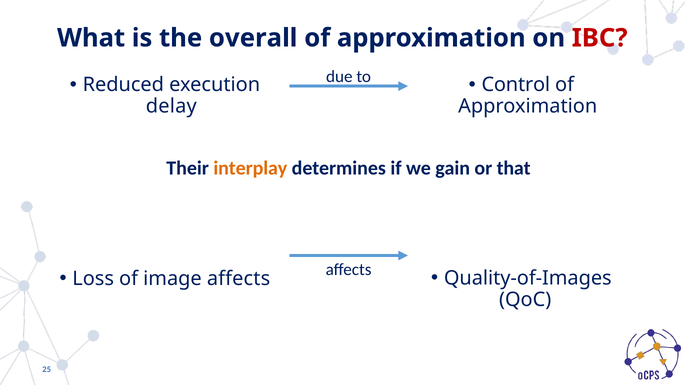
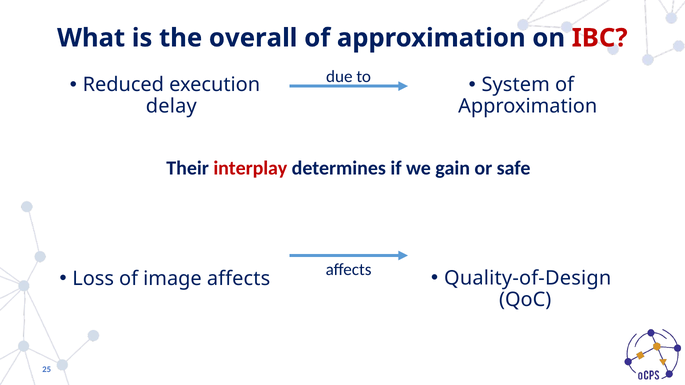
Control: Control -> System (516, 85)
interplay colour: orange -> red (250, 168)
that: that -> safe (514, 168)
Quality-of-Images: Quality-of-Images -> Quality-of-Design (528, 278)
